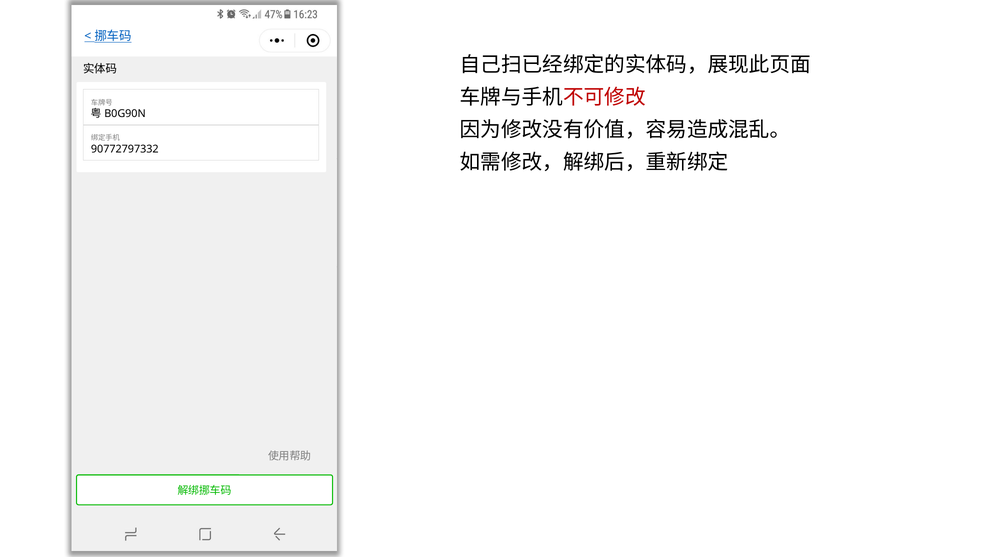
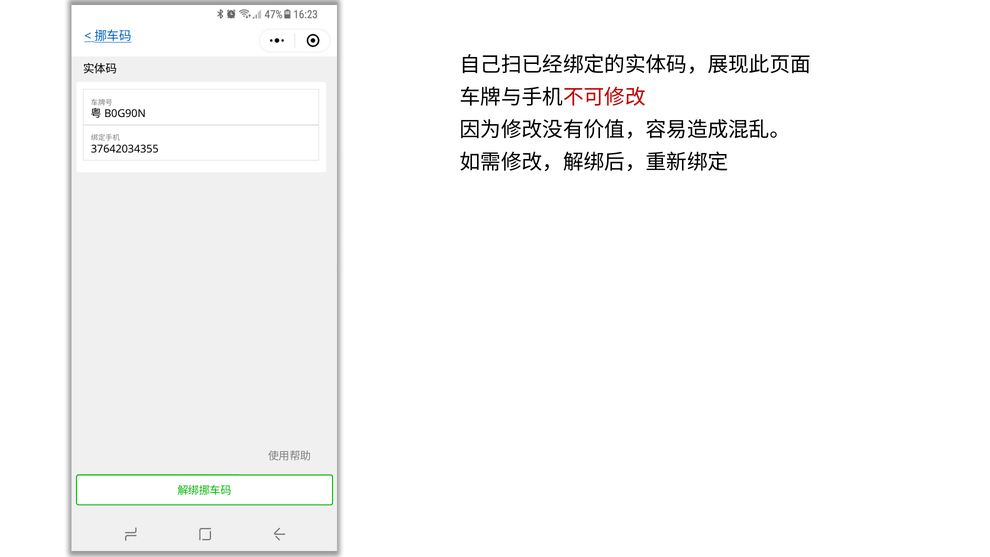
90772797332: 90772797332 -> 37642034355 (125, 149)
